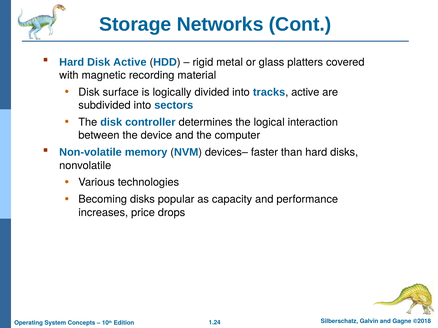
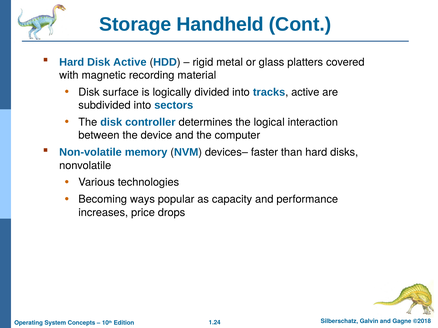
Networks: Networks -> Handheld (220, 25)
Becoming disks: disks -> ways (142, 200)
